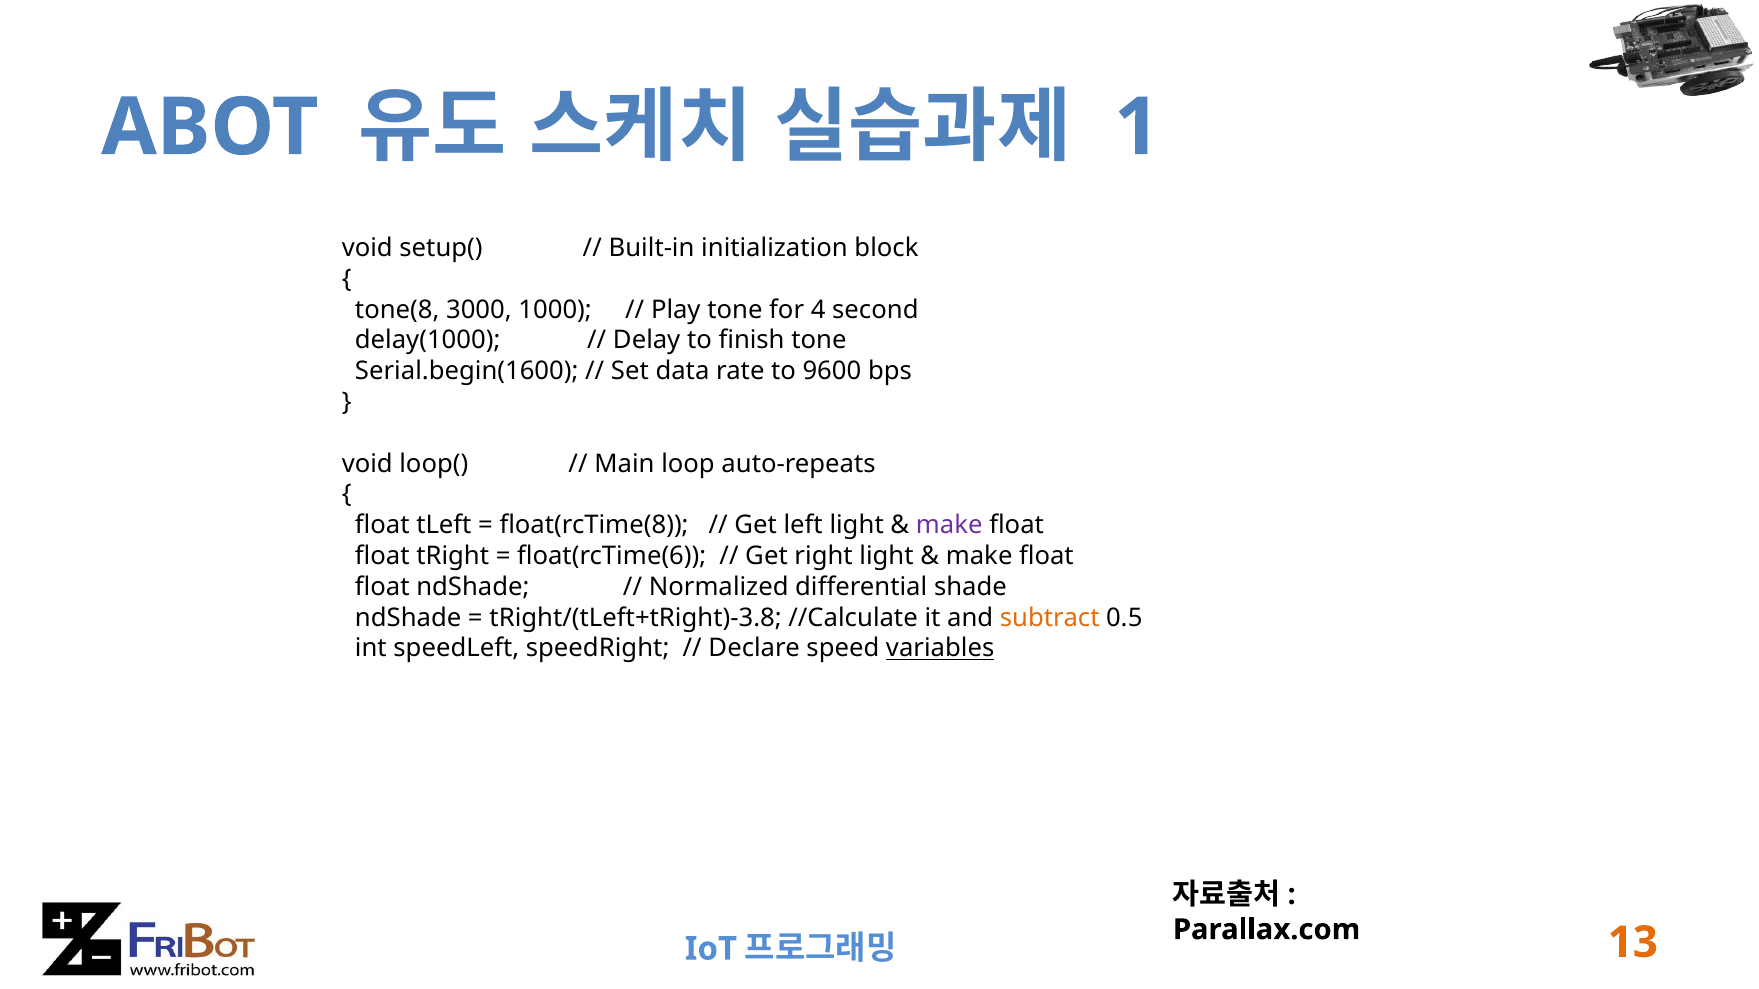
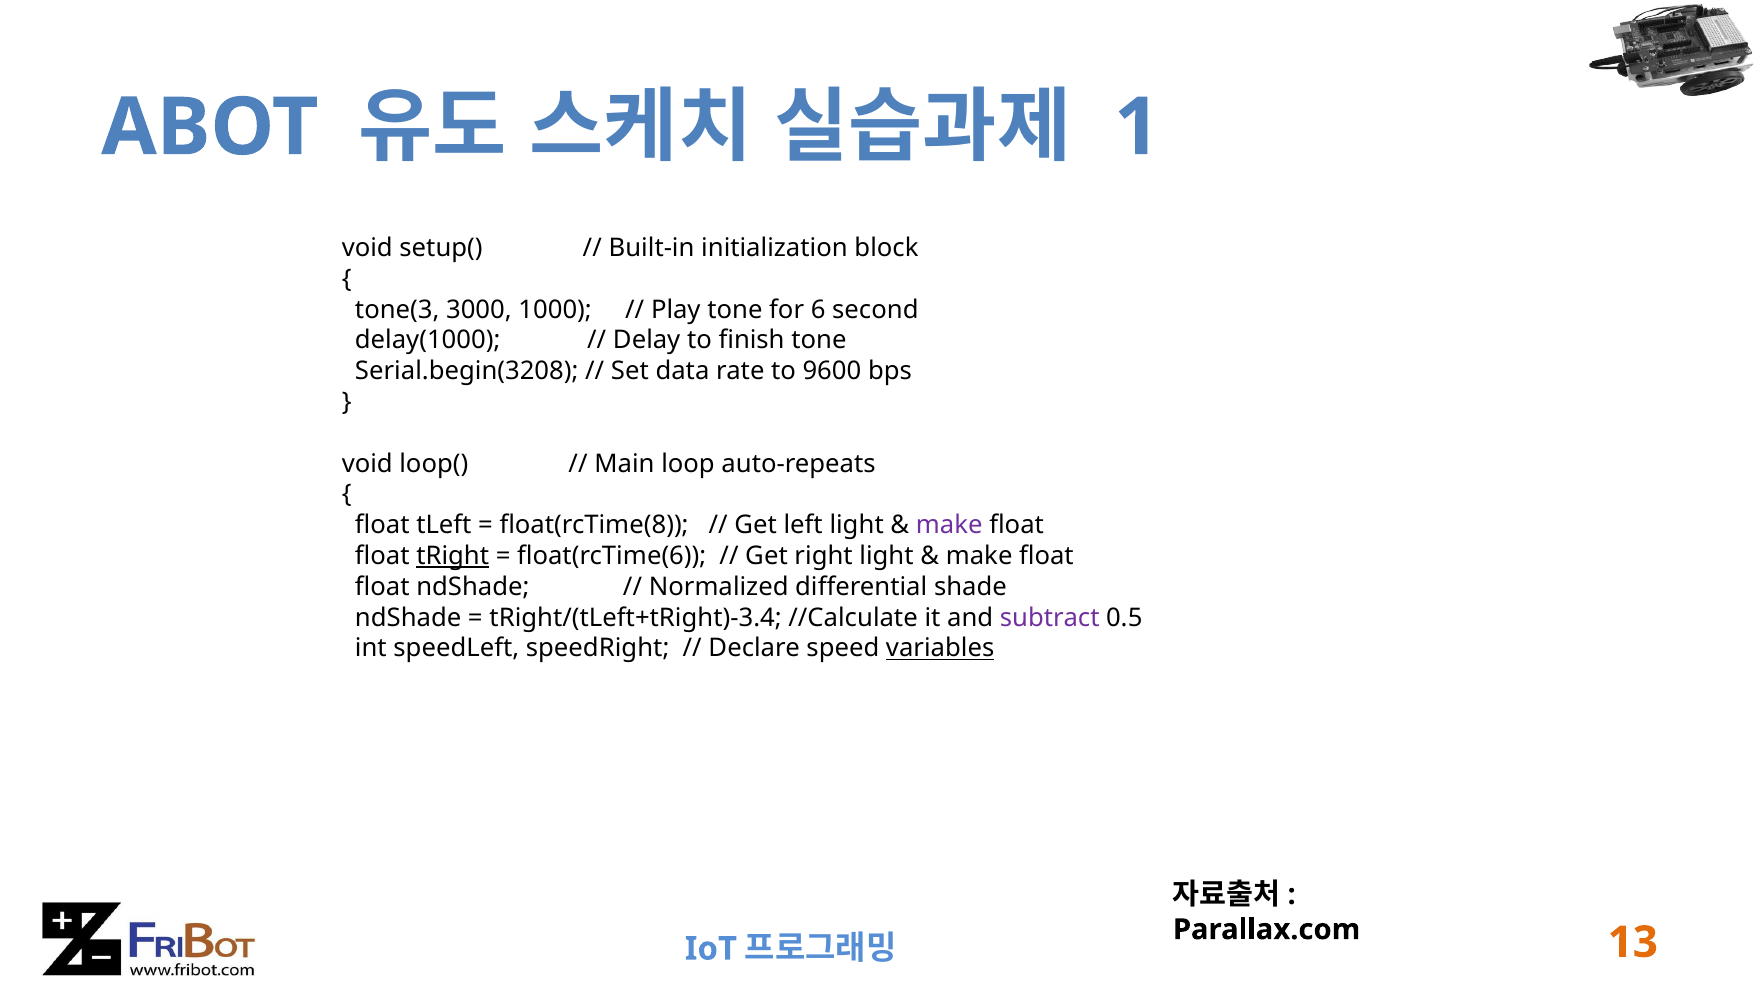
tone(8: tone(8 -> tone(3 (397, 310)
4: 4 -> 6 (818, 310)
Serial.begin(1600: Serial.begin(1600 -> Serial.begin(3208 (467, 371)
tRight underline: none -> present (453, 556)
tRight/(tLeft+tRight)-3.8: tRight/(tLeft+tRight)-3.8 -> tRight/(tLeft+tRight)-3.4 (636, 618)
subtract colour: orange -> purple (1050, 618)
